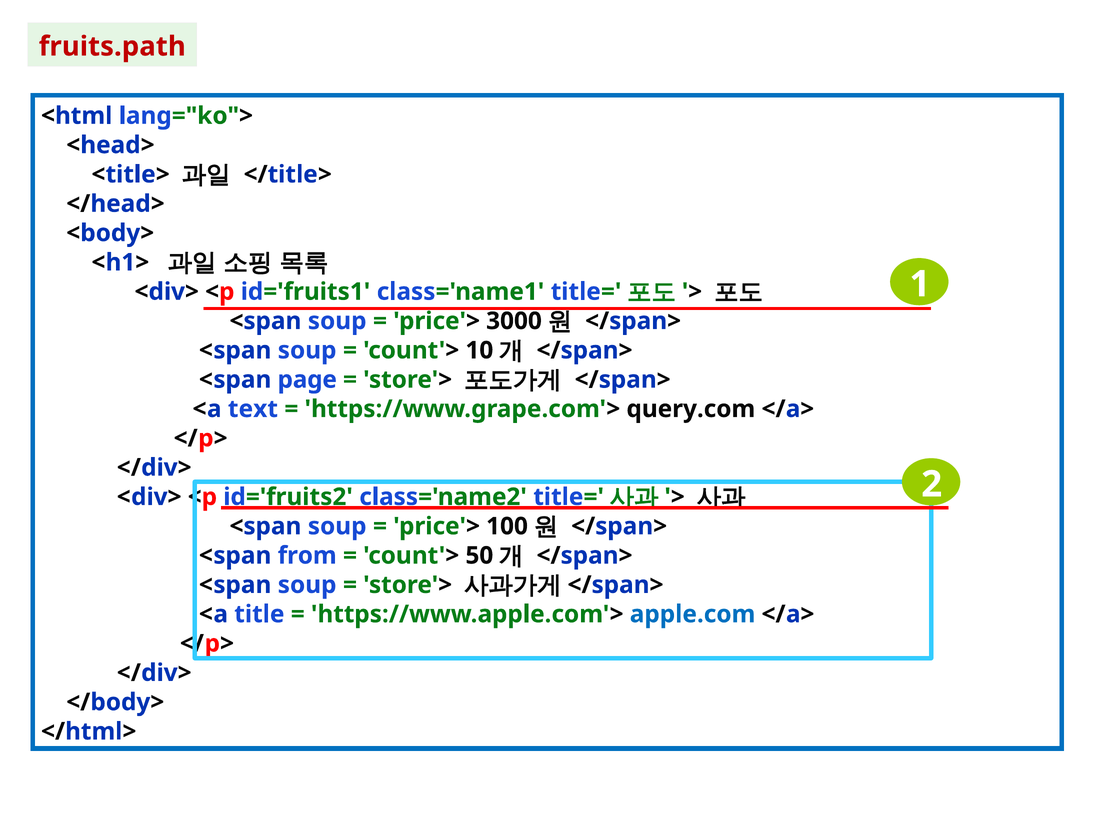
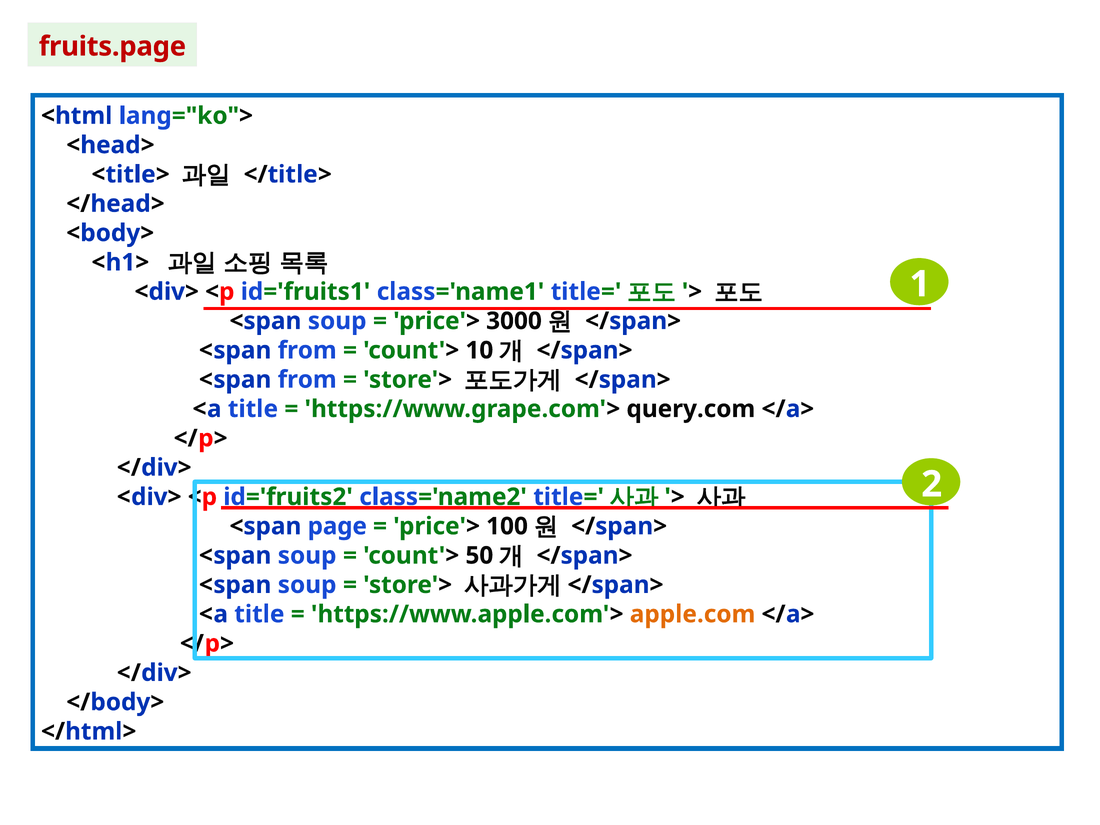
fruits.path: fruits.path -> fruits.page (112, 46)
soup: soup -> from (307, 350)
page: page -> from (307, 380)
text: text -> title (253, 409)
soup: soup -> page (337, 526)
from: from -> soup (307, 556)
apple.com colour: blue -> orange (693, 614)
